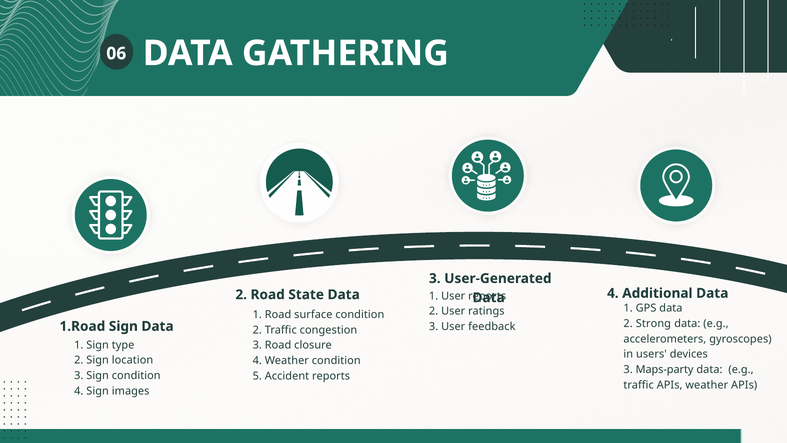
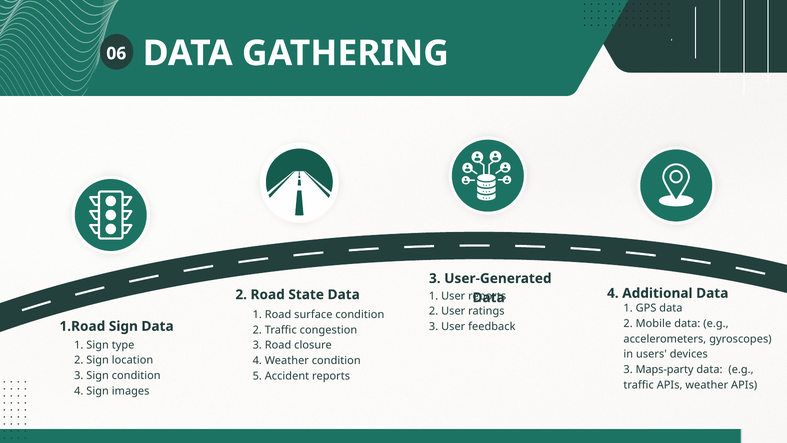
Strong: Strong -> Mobile (653, 323)
